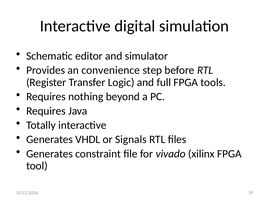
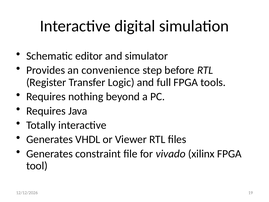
Signals: Signals -> Viewer (131, 139)
